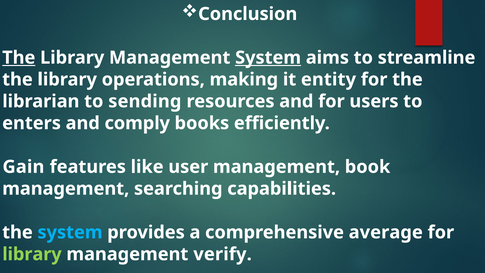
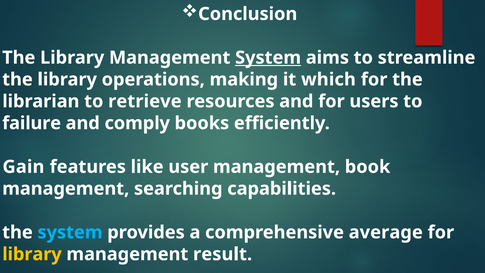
The underline: present -> none (19, 58)
entity: entity -> which (328, 79)
sending: sending -> retrieve (145, 101)
enters: enters -> failure (32, 123)
library colour: light green -> yellow (32, 254)
verify: verify -> result (223, 254)
